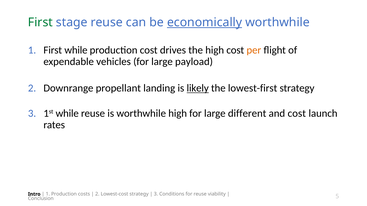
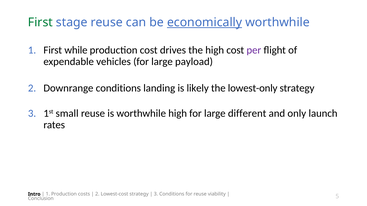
per colour: orange -> purple (254, 50)
Downrange propellant: propellant -> conditions (118, 88)
likely underline: present -> none (198, 88)
lowest-first: lowest-first -> lowest-only (253, 88)
1st while: while -> small (67, 114)
and cost: cost -> only (297, 114)
